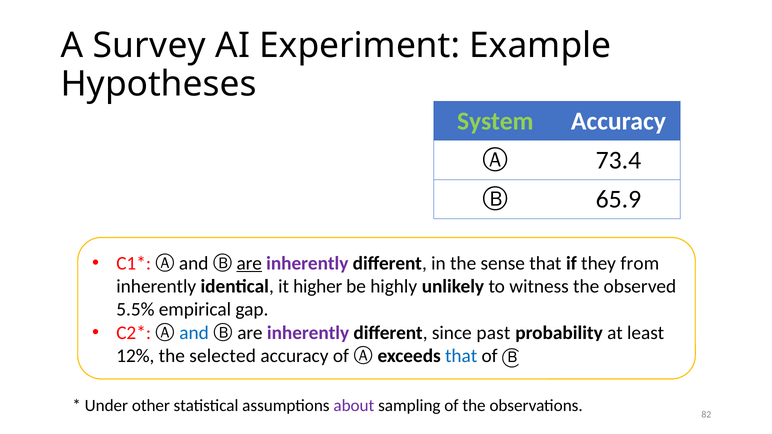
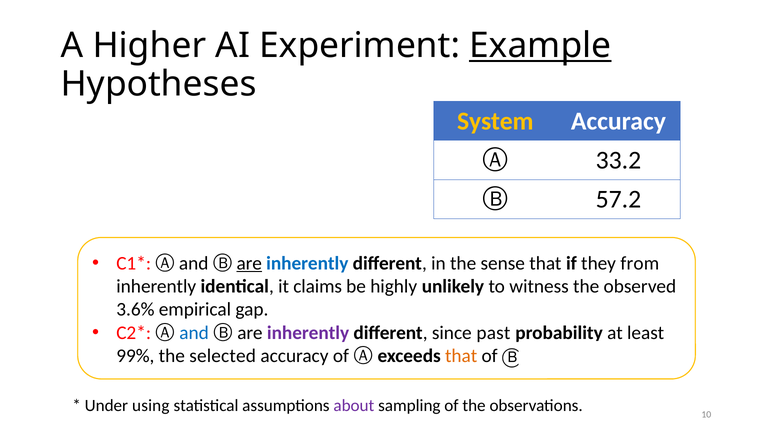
Survey: Survey -> Higher (149, 46)
Example underline: none -> present (540, 46)
System colour: light green -> yellow (495, 121)
73.4: 73.4 -> 33.2 (618, 160)
65.9: 65.9 -> 57.2 (618, 199)
inherently colour: purple -> blue (307, 263)
higher: higher -> claims (318, 287)
5.5%: 5.5% -> 3.6% (135, 310)
12%: 12% -> 99% (135, 356)
that colour: blue -> orange (461, 356)
other: other -> using (151, 406)
82: 82 -> 10 (706, 415)
